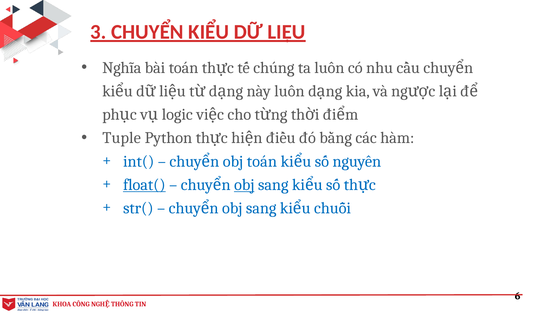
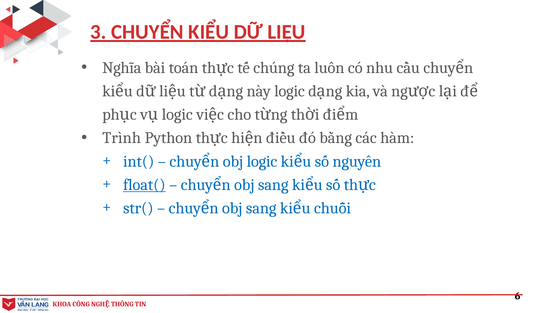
này luôn: luôn -> logic (290, 91)
Tuple: Tuple -> Trình (122, 138)
obj toán: toán -> logic (262, 161)
obj underline: present -> none (244, 185)
